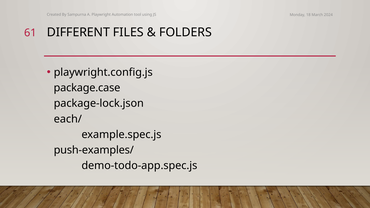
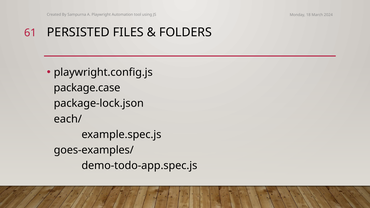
DIFFERENT: DIFFERENT -> PERSISTED (78, 32)
push-examples/: push-examples/ -> goes-examples/ (94, 150)
